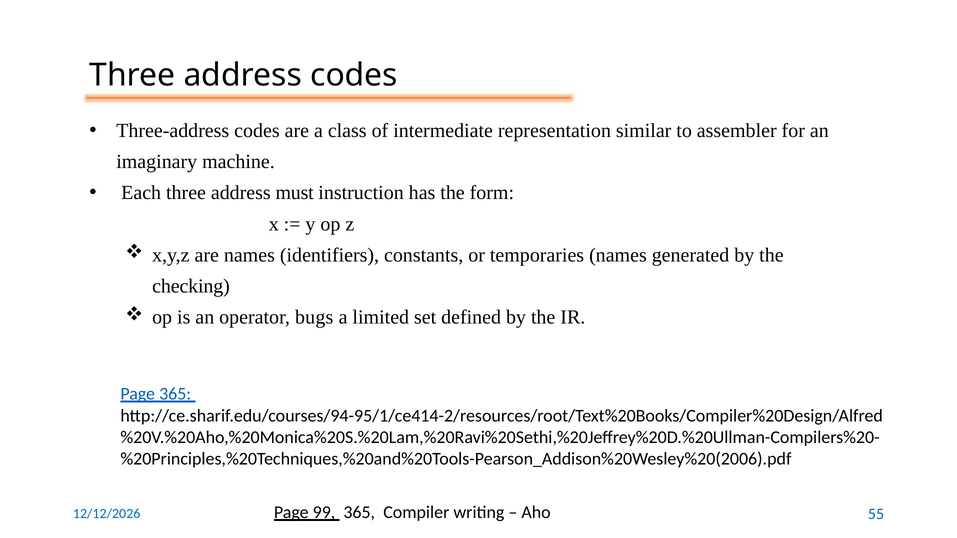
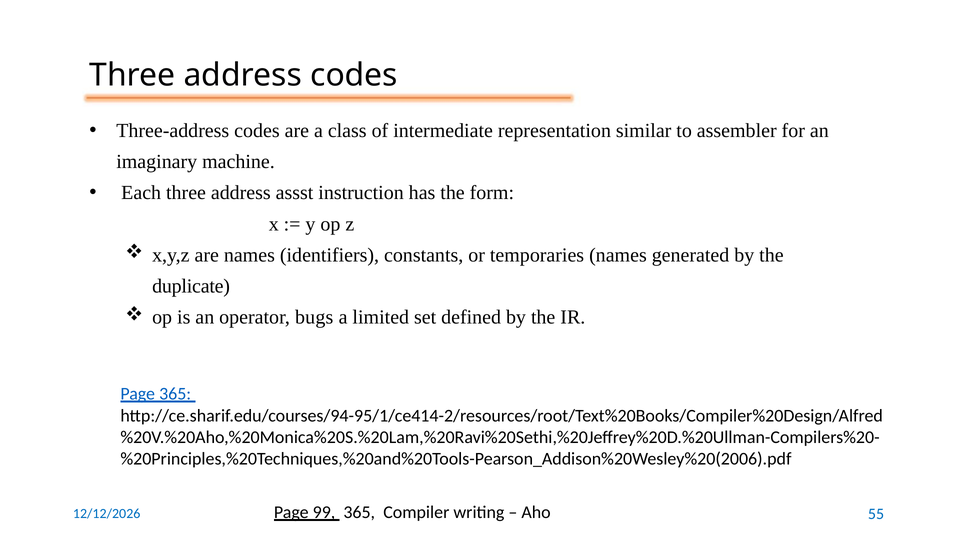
must: must -> assst (295, 193)
checking: checking -> duplicate (191, 286)
